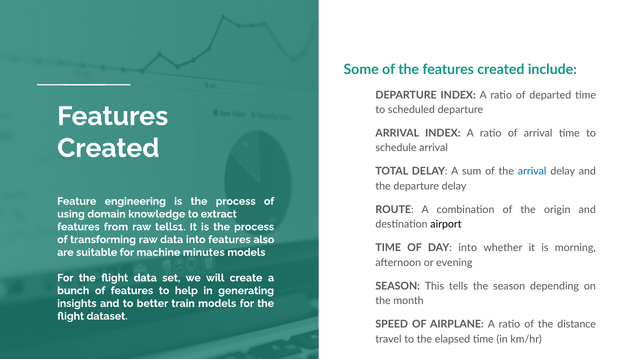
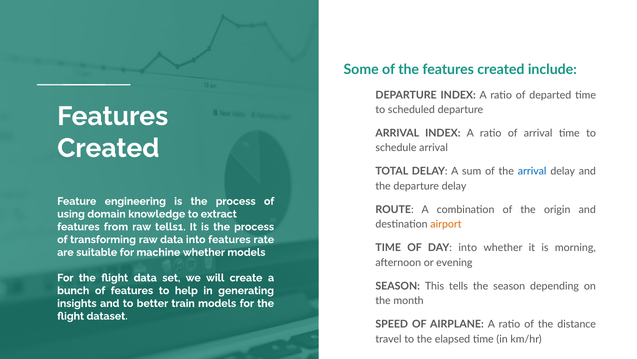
airport colour: black -> orange (446, 224)
also: also -> rate (264, 239)
machine minutes: minutes -> whether (204, 252)
